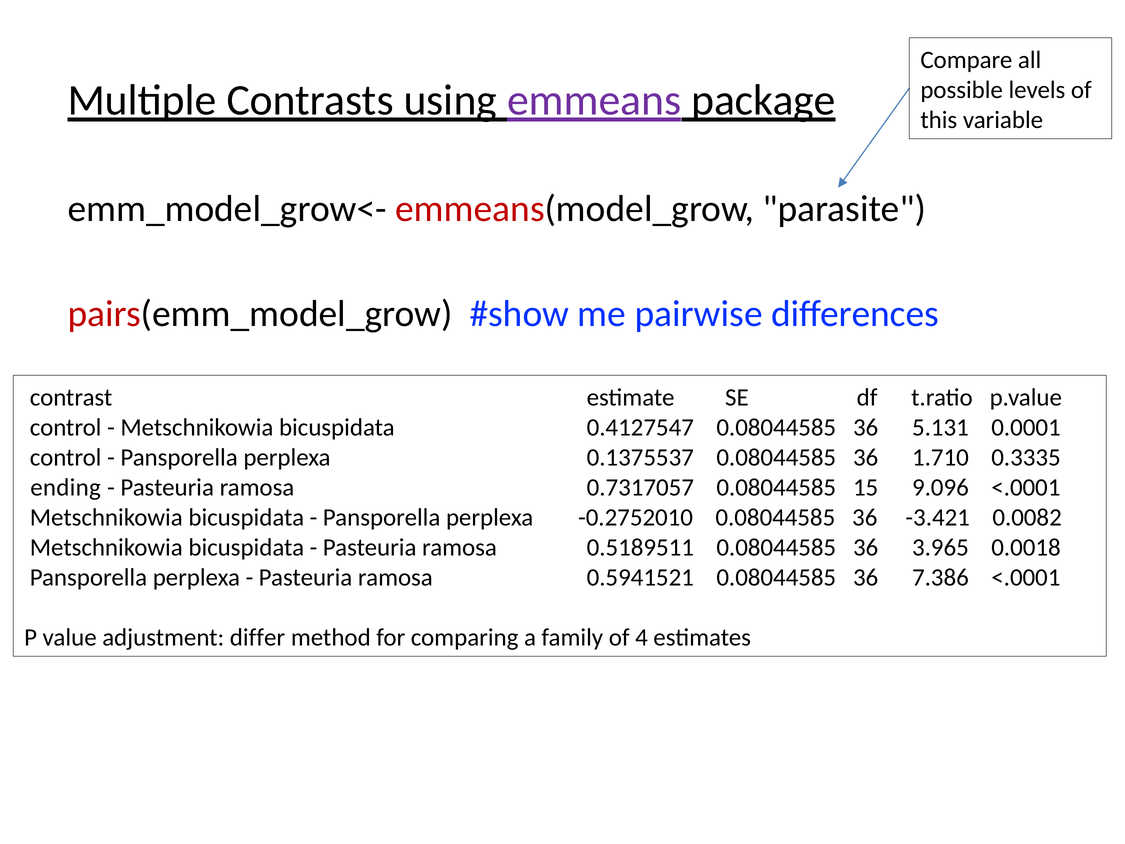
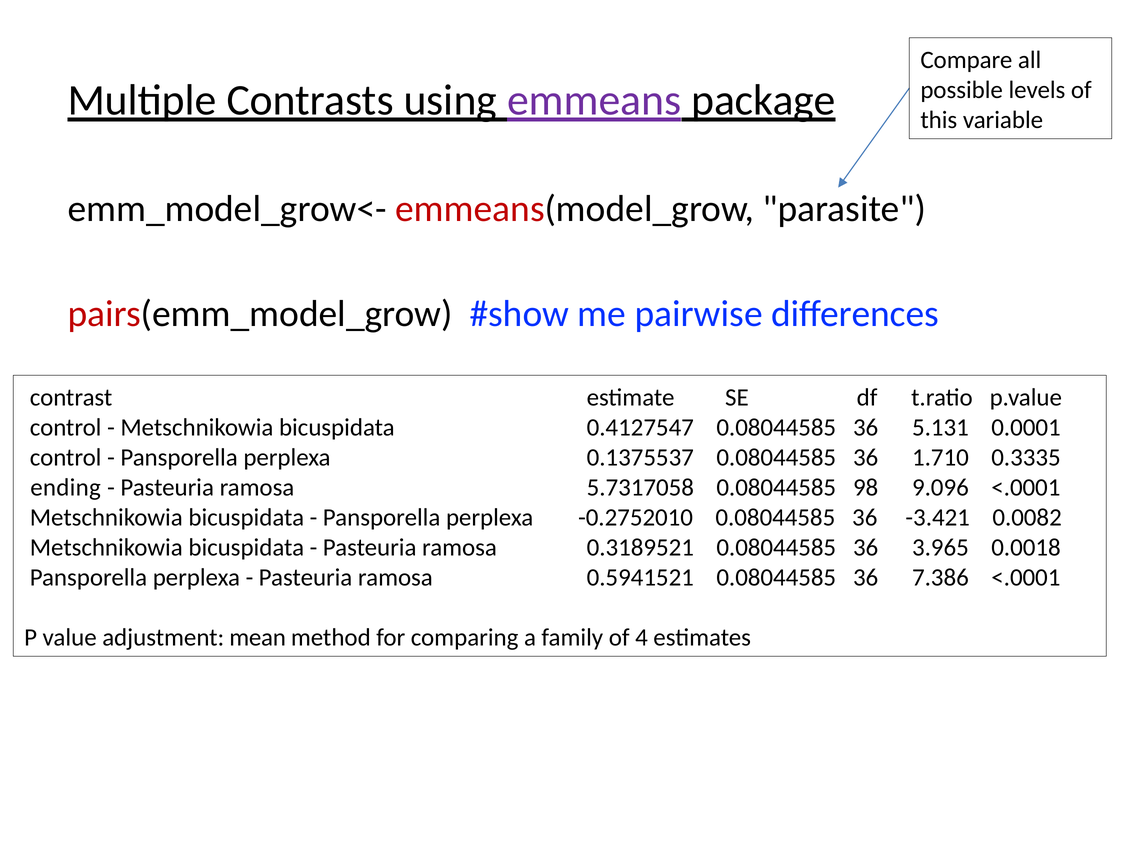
0.7317057: 0.7317057 -> 5.7317058 (640, 487)
15: 15 -> 98 (866, 487)
0.5189511: 0.5189511 -> 0.3189521 (640, 547)
differ: differ -> mean (258, 637)
